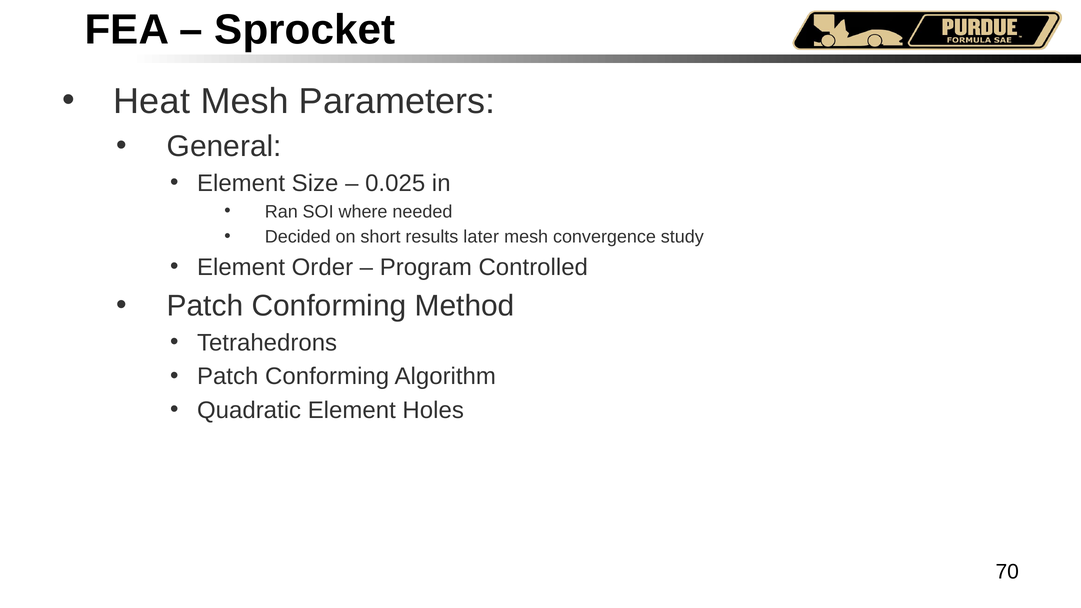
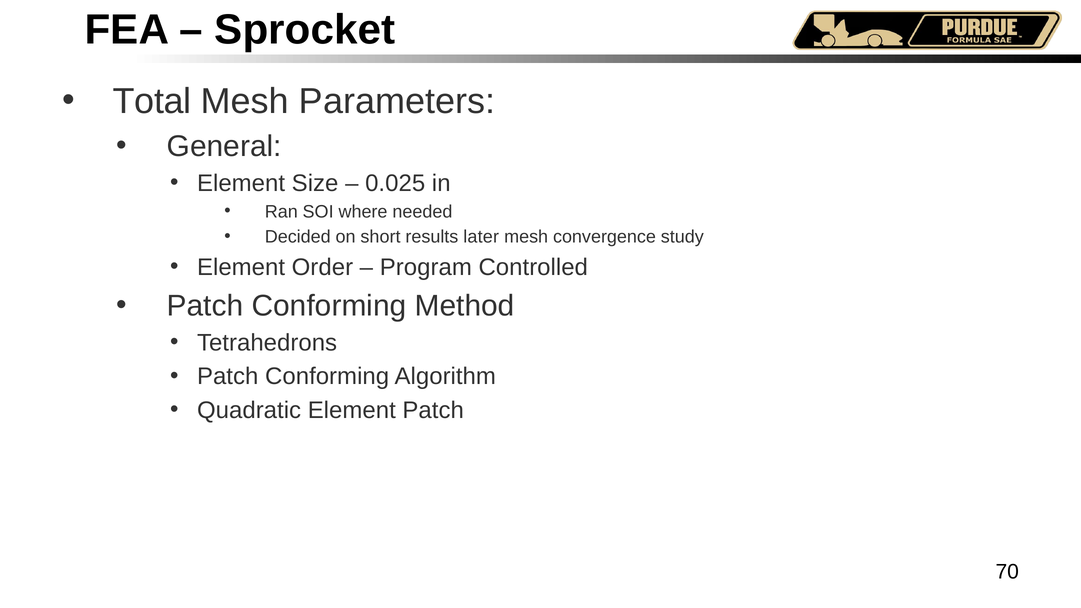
Heat: Heat -> Total (152, 101)
Element Holes: Holes -> Patch (433, 410)
